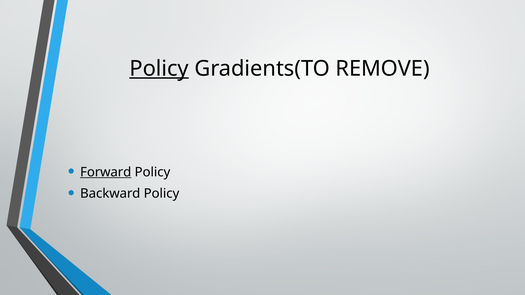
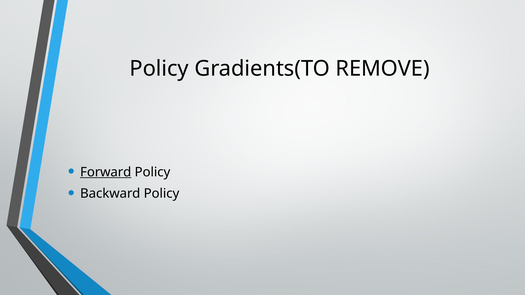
Policy underline: present -> none (159, 69)
